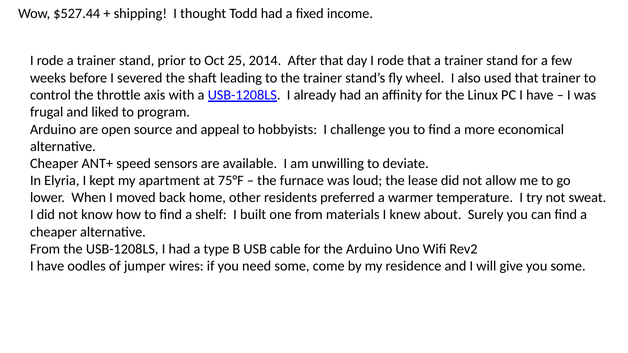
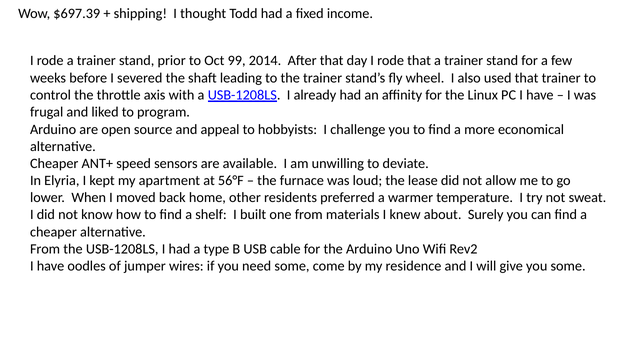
$527.44: $527.44 -> $697.39 (77, 14)
25: 25 -> 99 (237, 61)
75°F: 75°F -> 56°F (231, 181)
